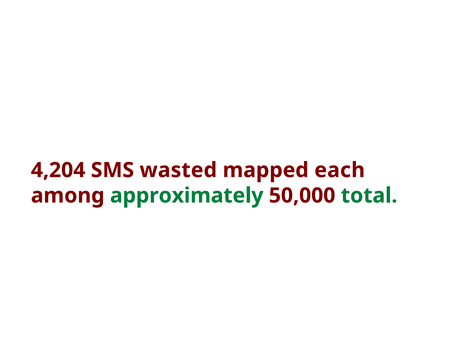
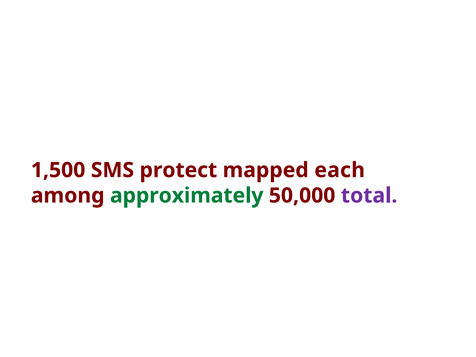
4,204: 4,204 -> 1,500 (58, 170)
wasted: wasted -> protect (178, 170)
total colour: green -> purple (369, 196)
